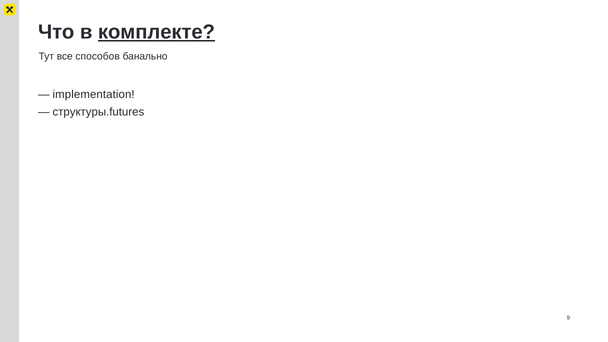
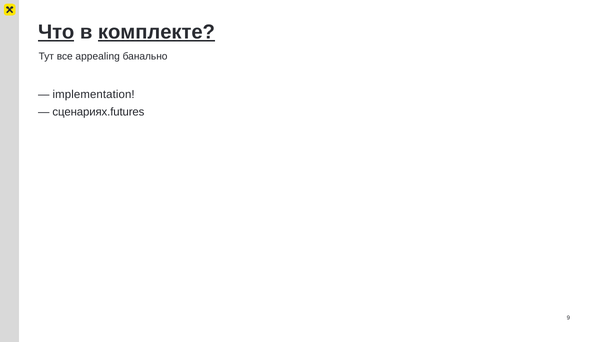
Что underline: none -> present (56, 32)
способов: способов -> appealing (98, 57)
структуры.futures: структуры.futures -> сценариях.futures (98, 112)
